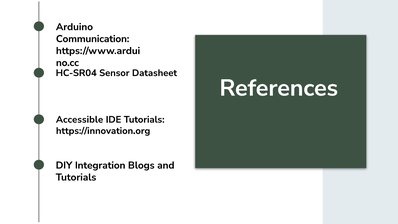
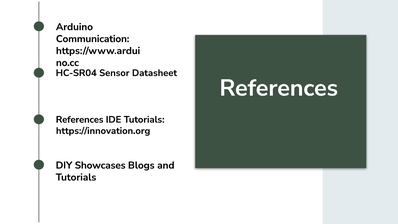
Accessible: Accessible -> References (80, 119)
Integration: Integration -> Showcases (100, 165)
